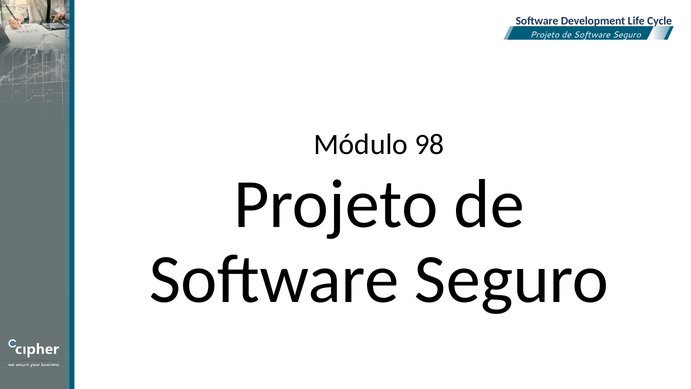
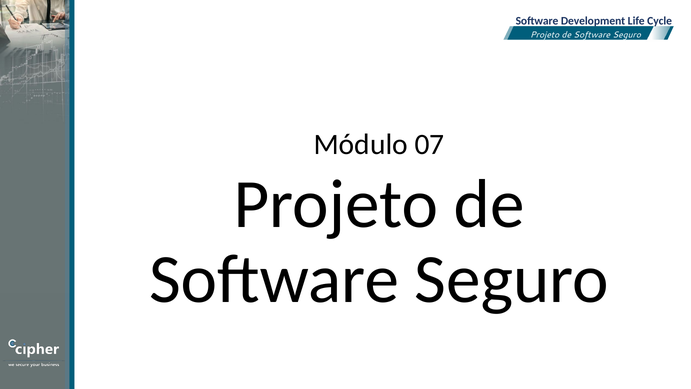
98: 98 -> 07 (429, 144)
